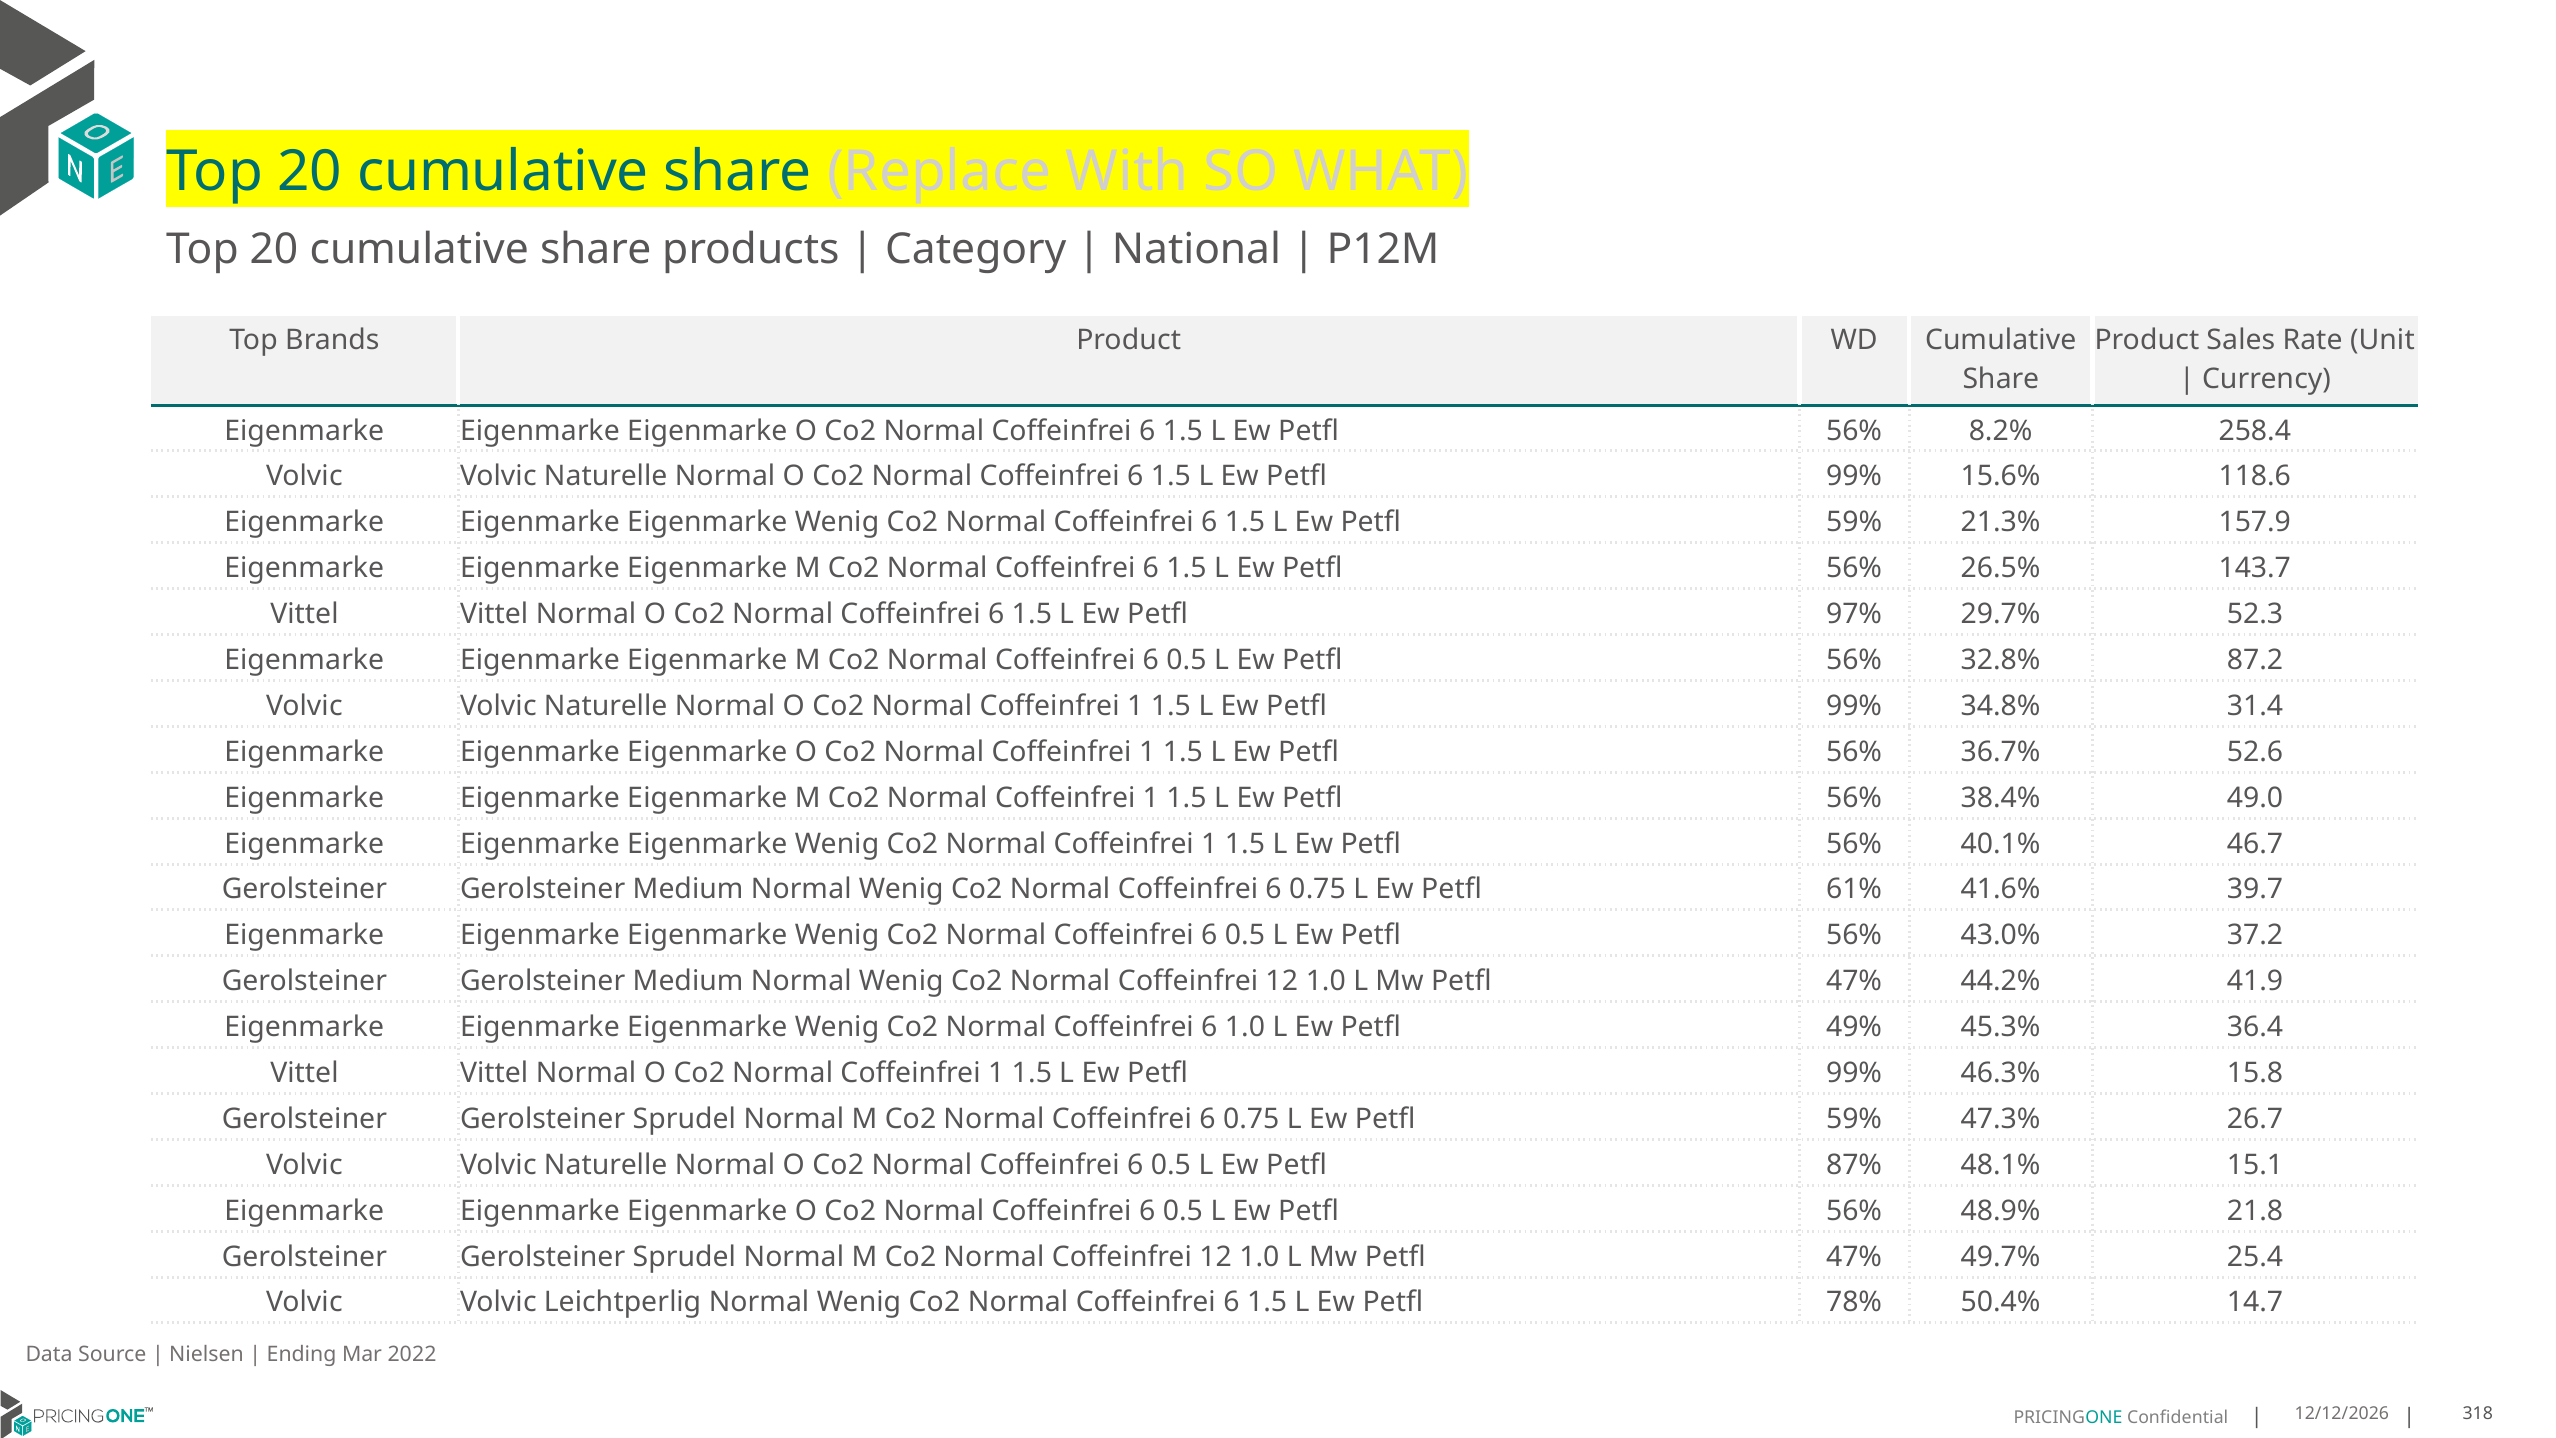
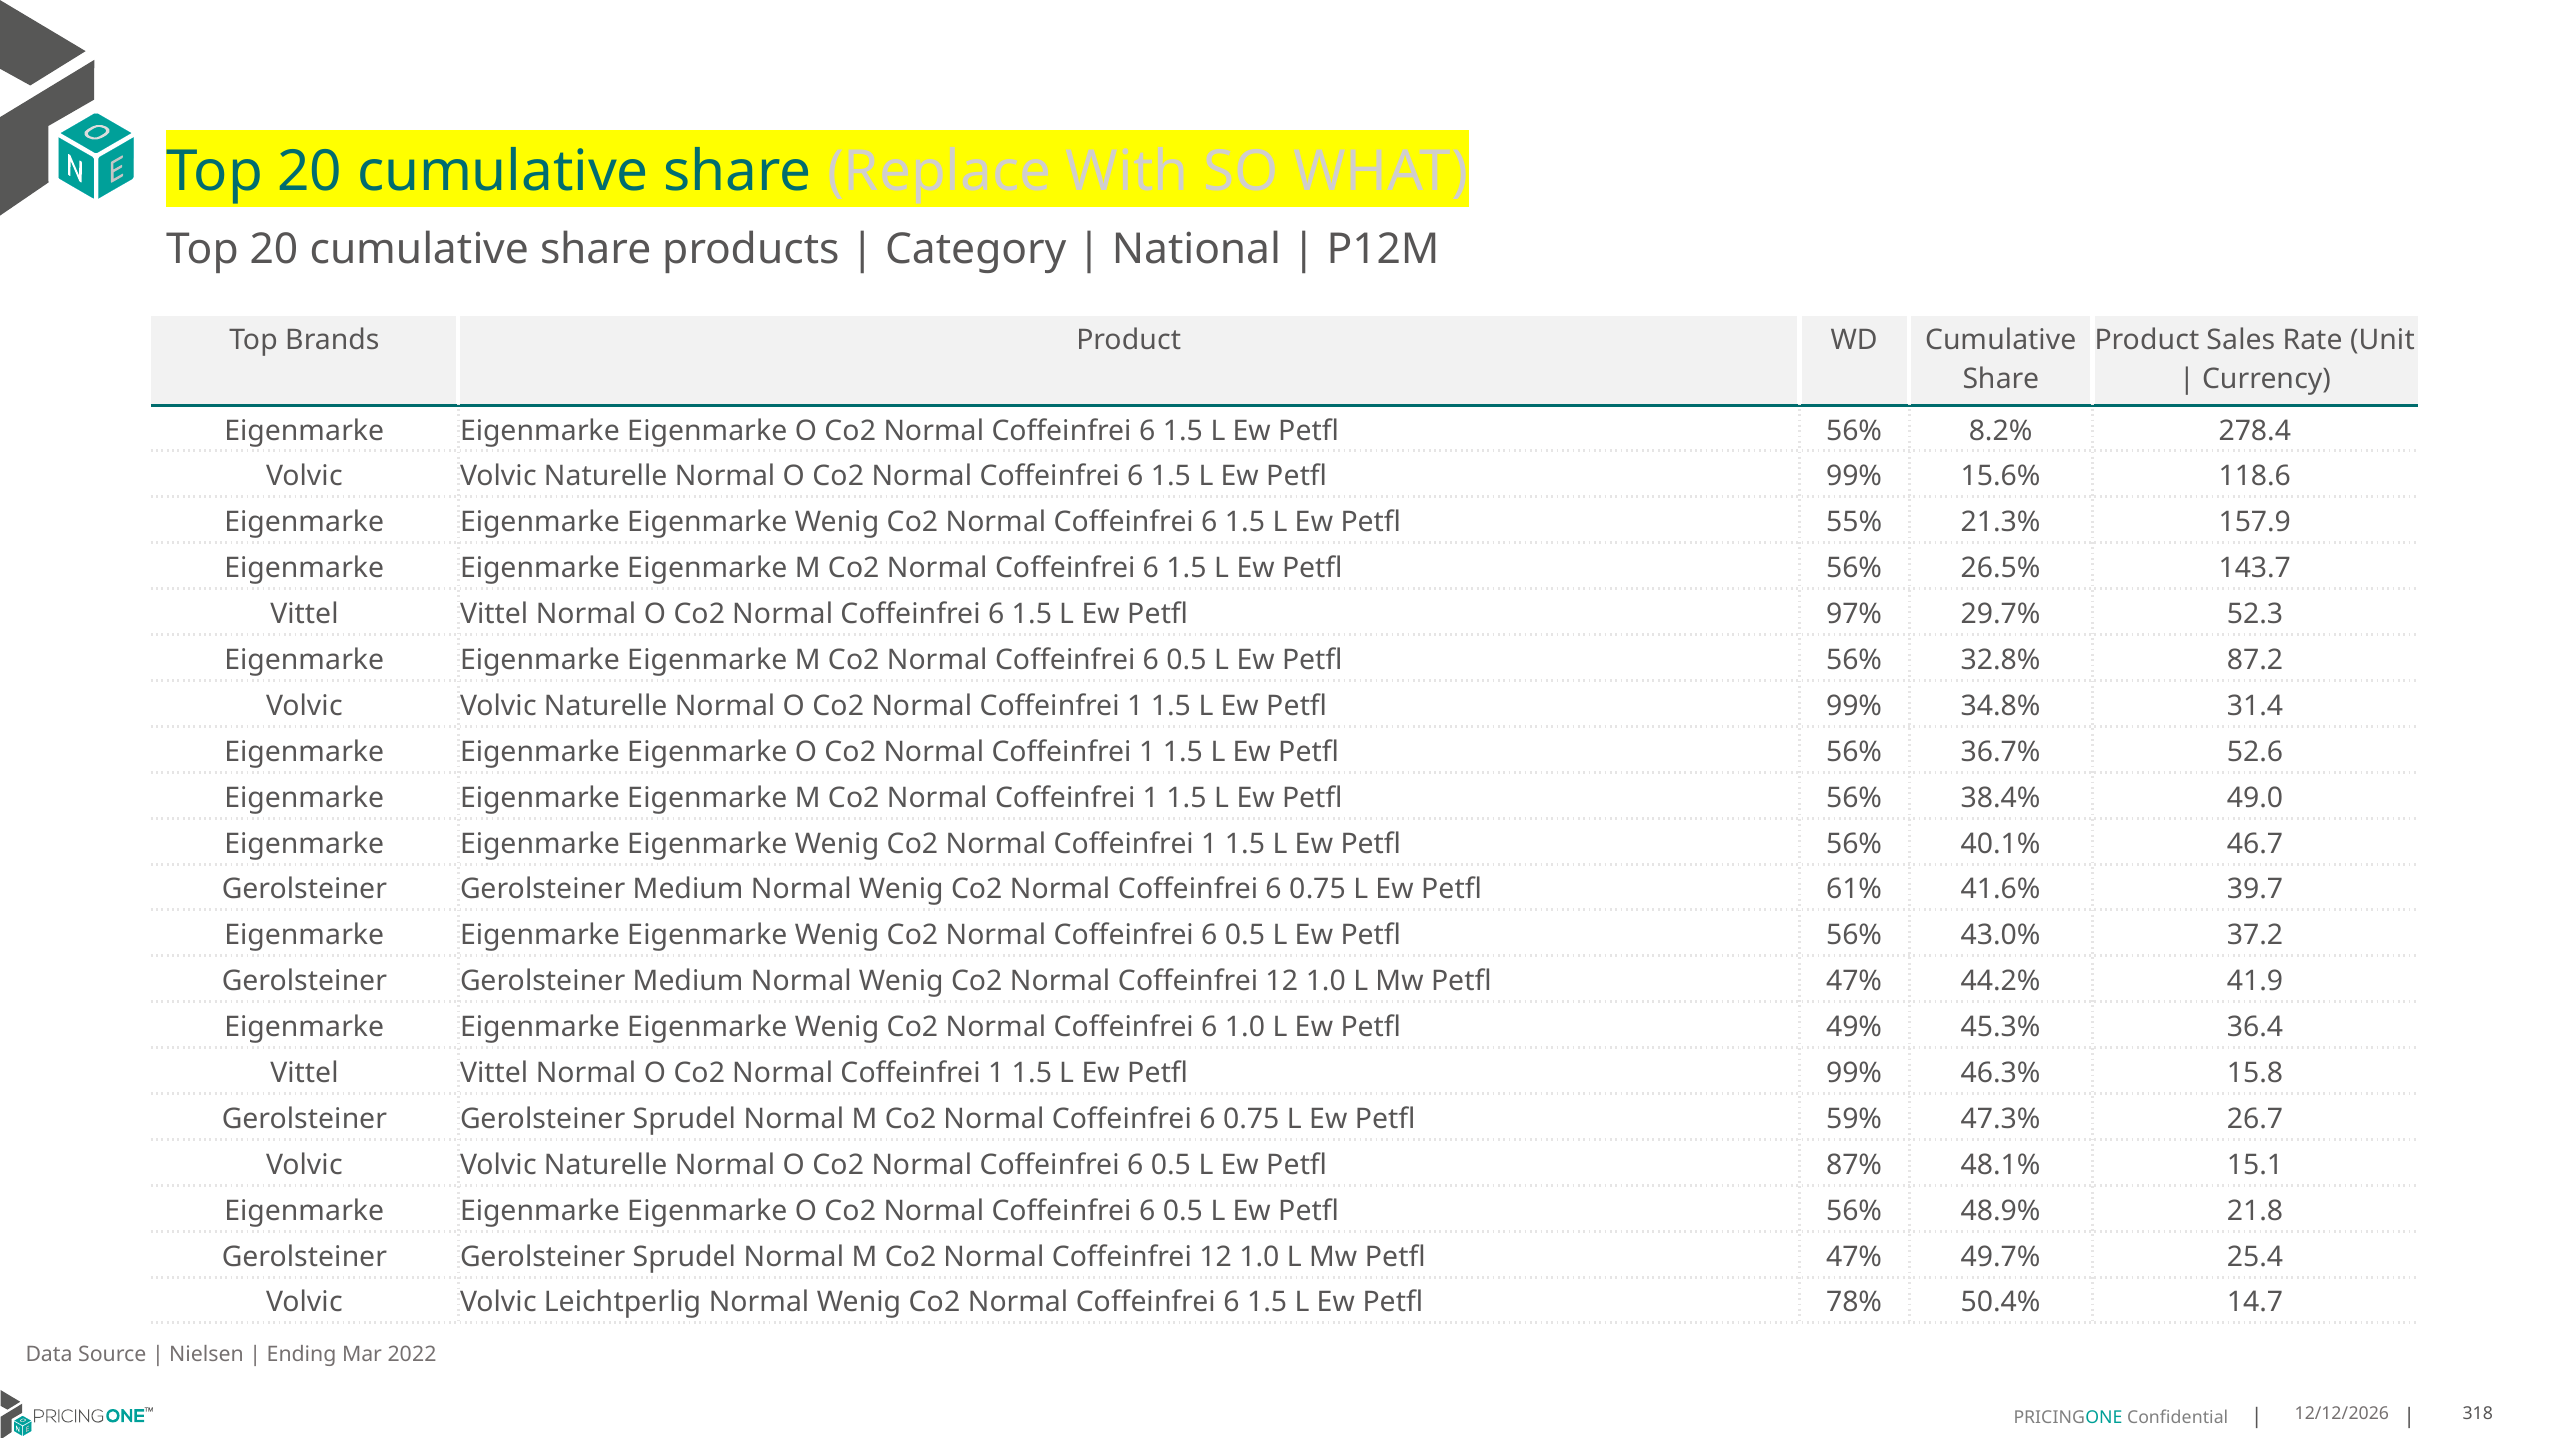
258.4: 258.4 -> 278.4 (2255, 431)
59%: 59% -> 55% (1854, 522)
